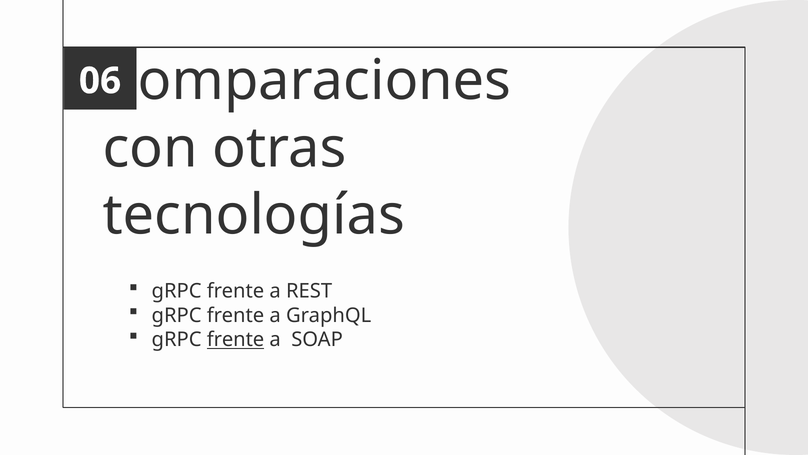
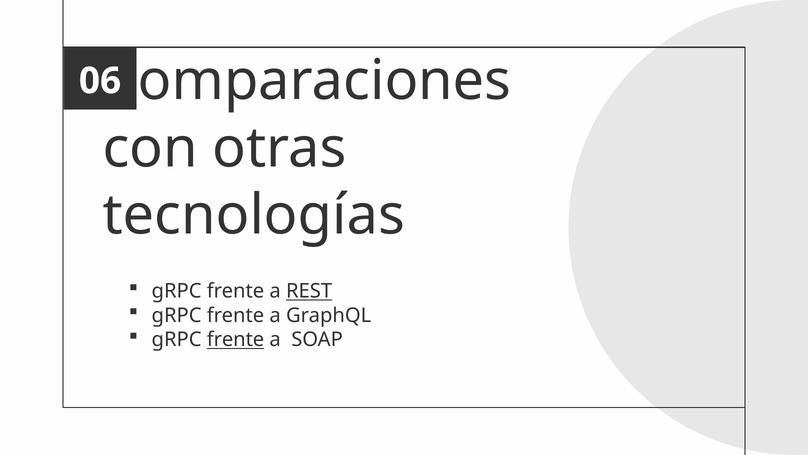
REST underline: none -> present (309, 291)
